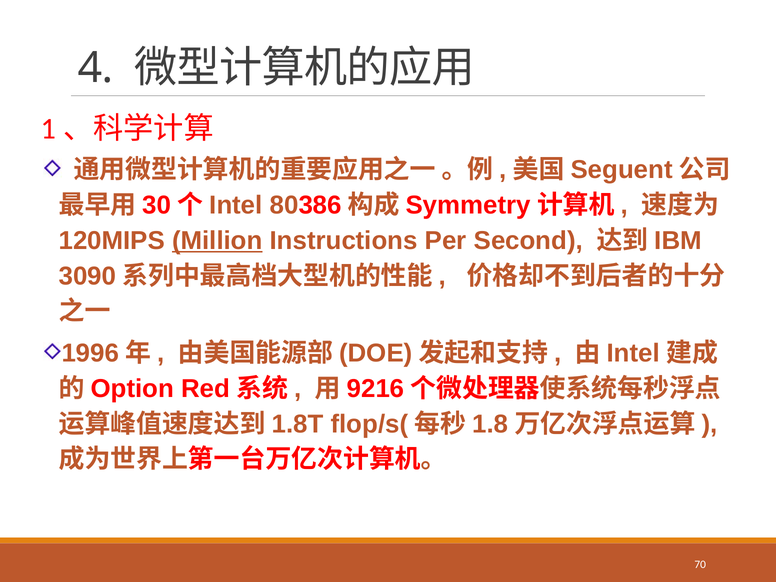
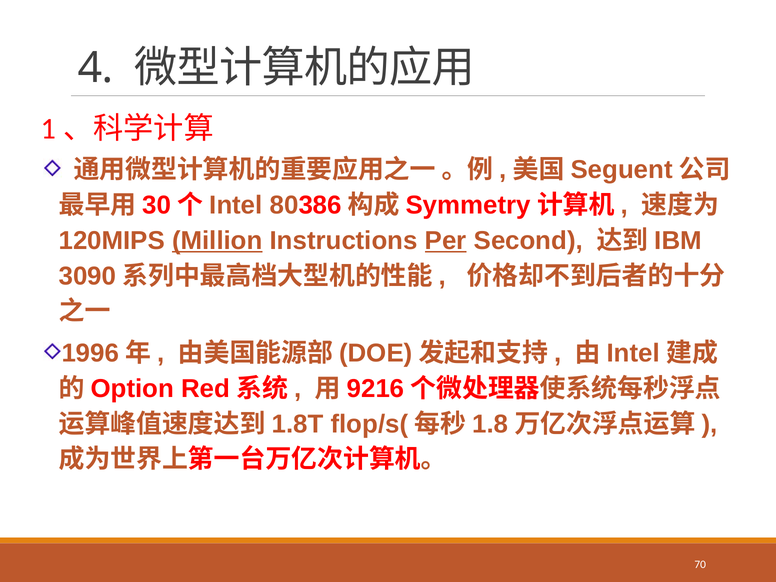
Per underline: none -> present (446, 241)
